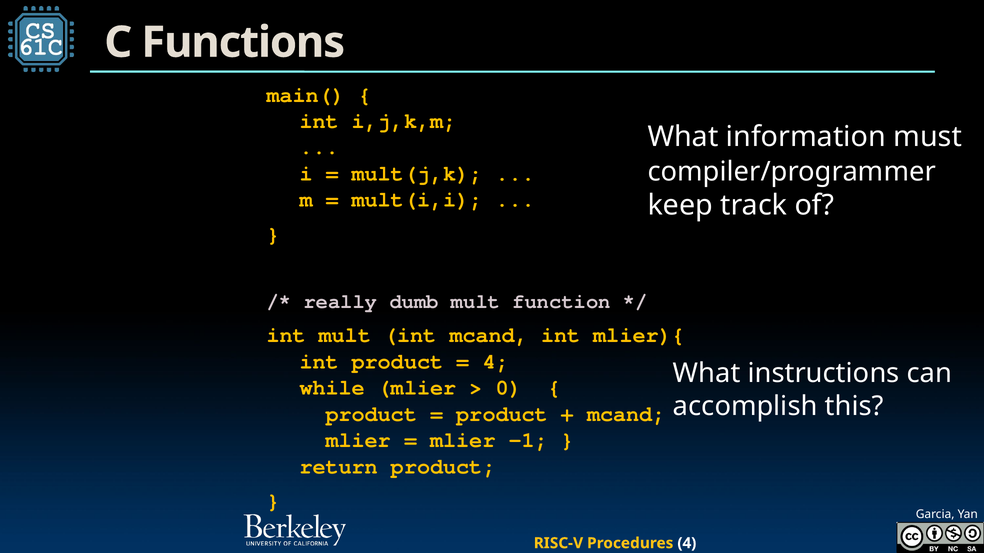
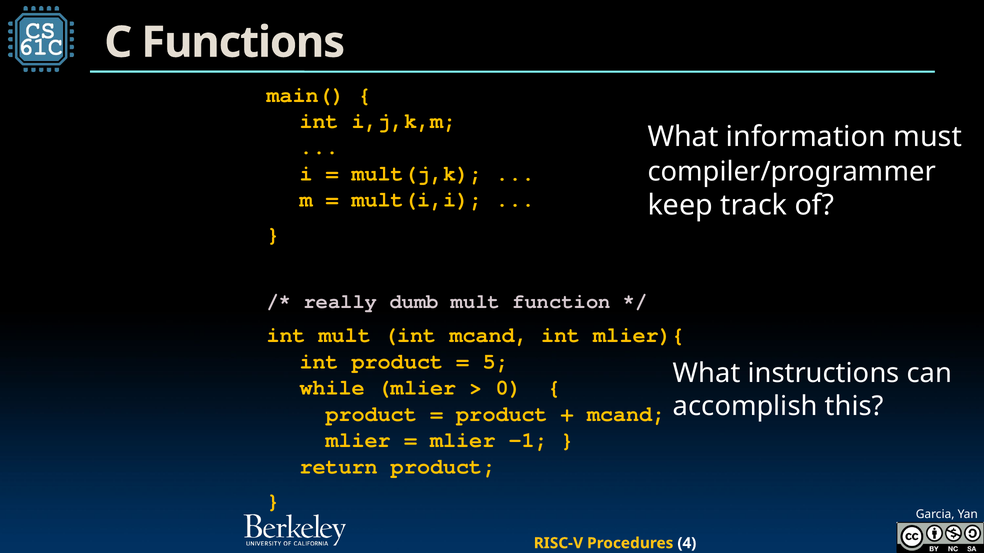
4: 4 -> 5 (496, 362)
